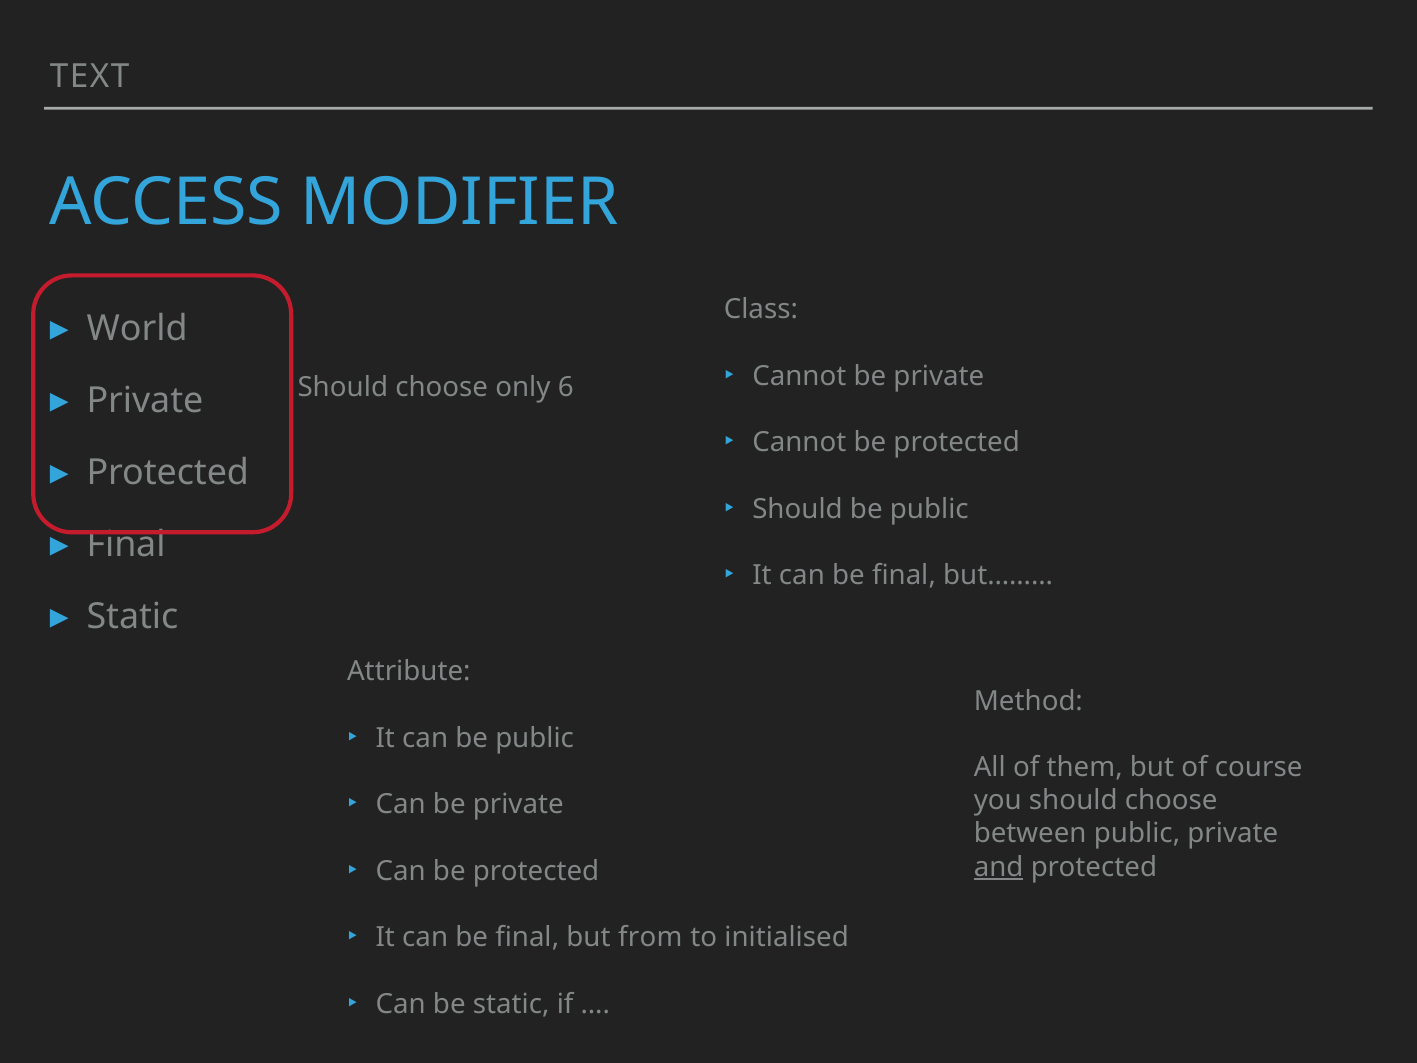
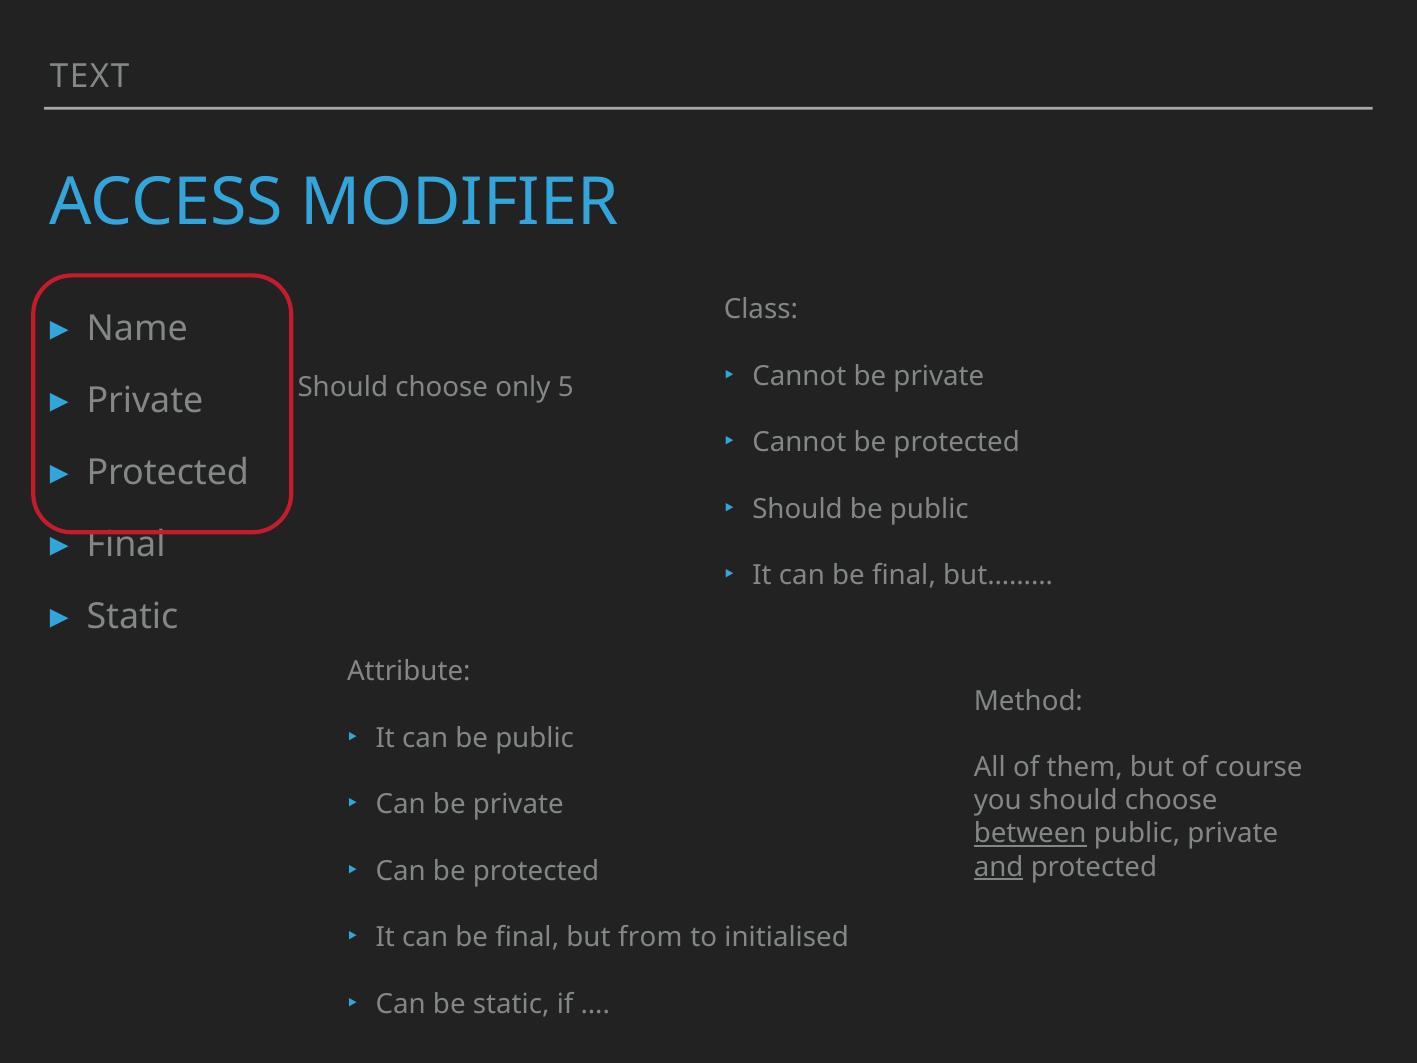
World: World -> Name (137, 328)
6: 6 -> 5 (566, 387)
between underline: none -> present (1030, 834)
